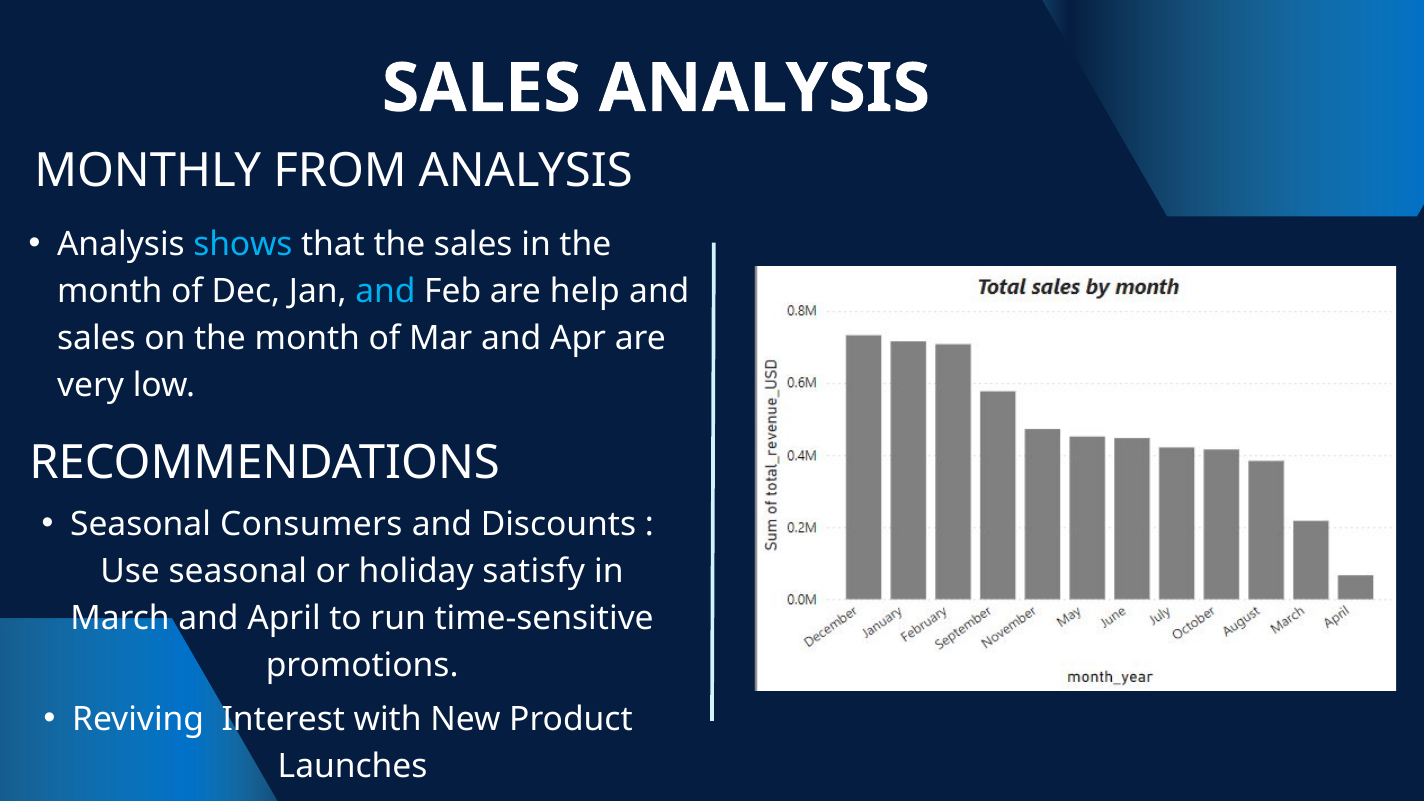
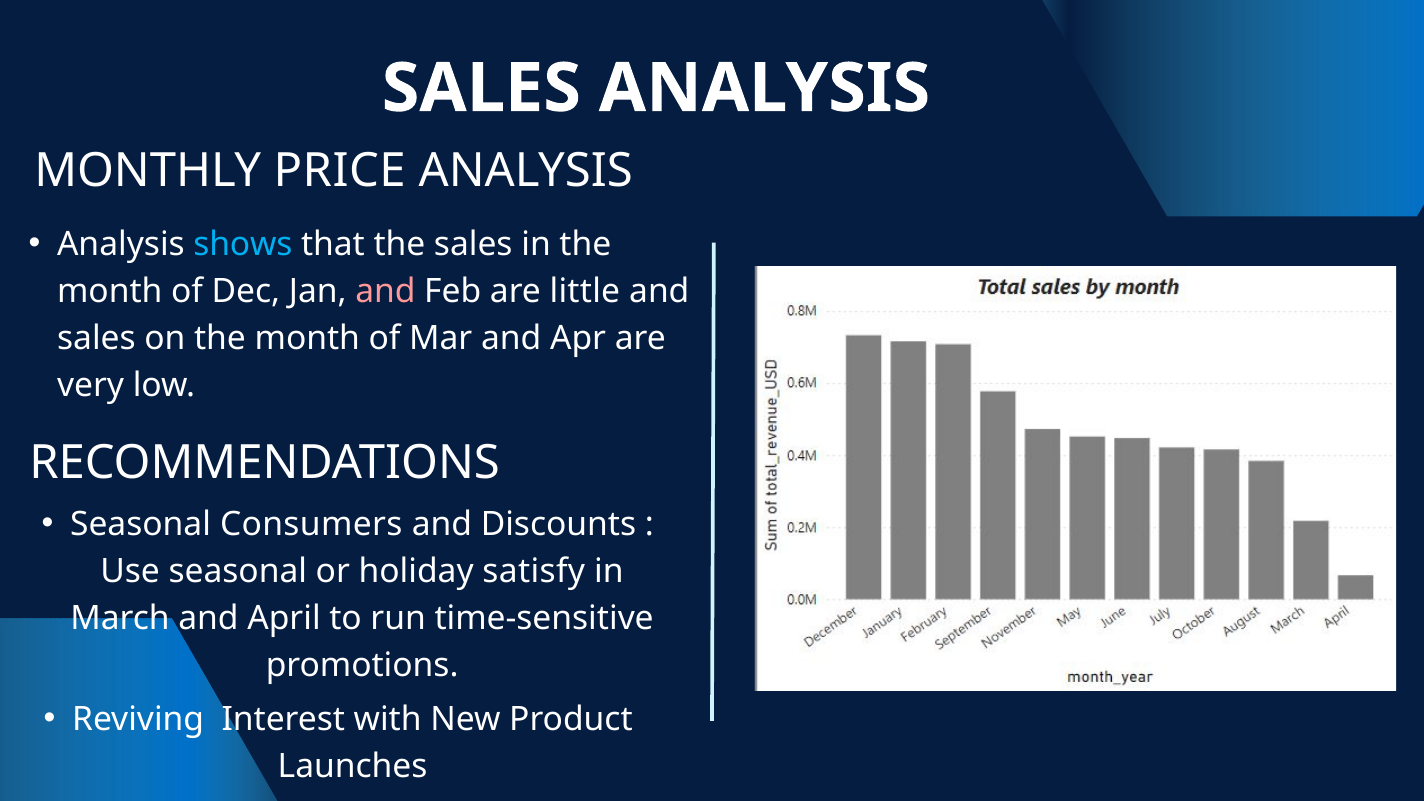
FROM: FROM -> PRICE (340, 171)
and colour: light blue -> pink (385, 291)
help: help -> little (585, 291)
